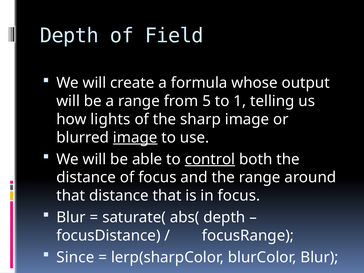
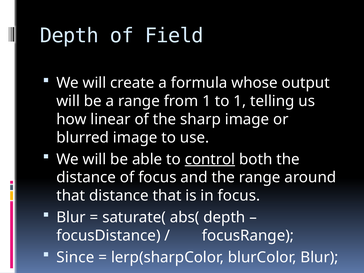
from 5: 5 -> 1 (207, 101)
lights: lights -> linear (111, 119)
image underline: present -> none (135, 138)
